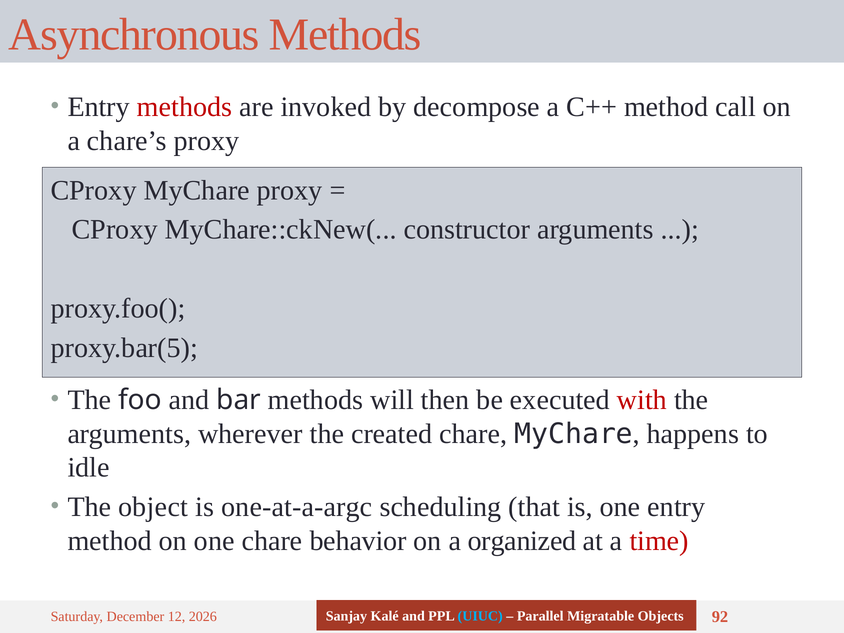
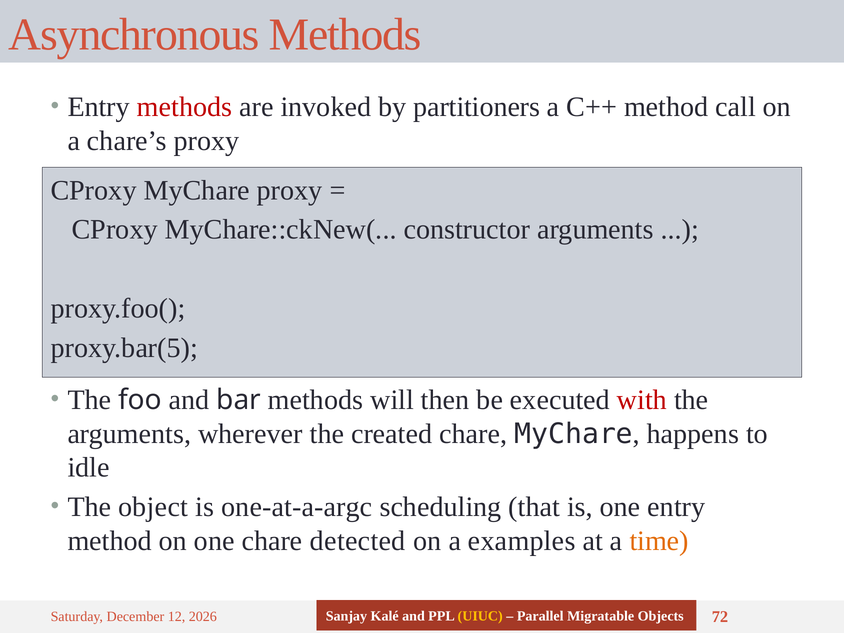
decompose: decompose -> partitioners (477, 107)
behavior: behavior -> detected (358, 541)
organized: organized -> examples (522, 541)
time colour: red -> orange (659, 541)
UIUC colour: light blue -> yellow (480, 616)
92: 92 -> 72 (720, 617)
